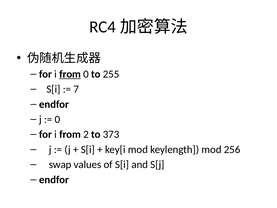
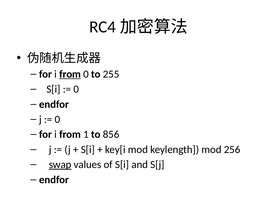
7: 7 -> 0 (76, 89)
2: 2 -> 1 (86, 134)
373: 373 -> 856 (111, 134)
swap underline: none -> present (60, 164)
